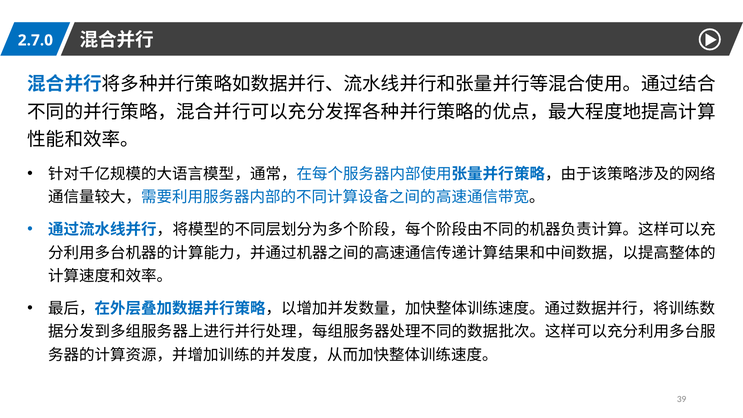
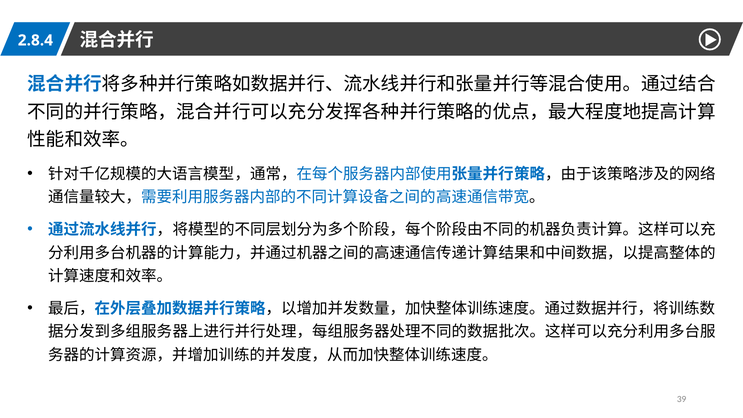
2.7.0: 2.7.0 -> 2.8.4 (35, 40)
